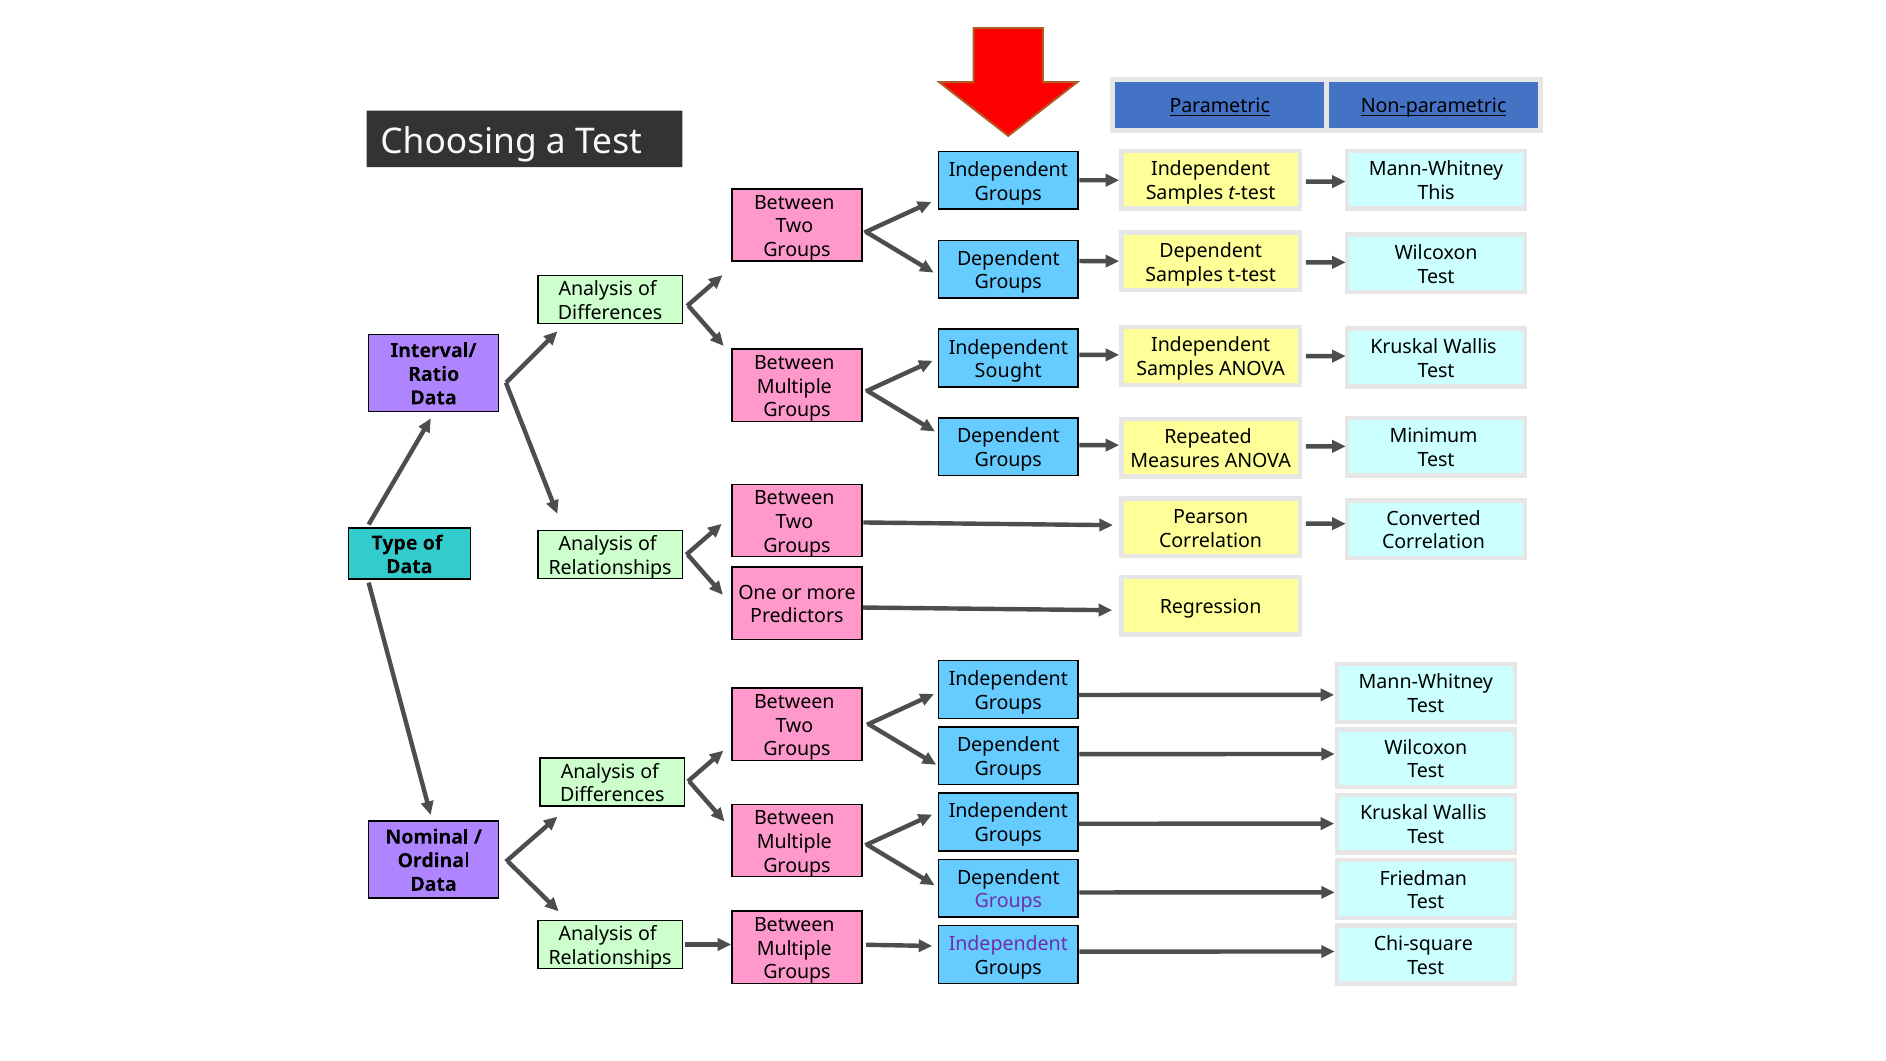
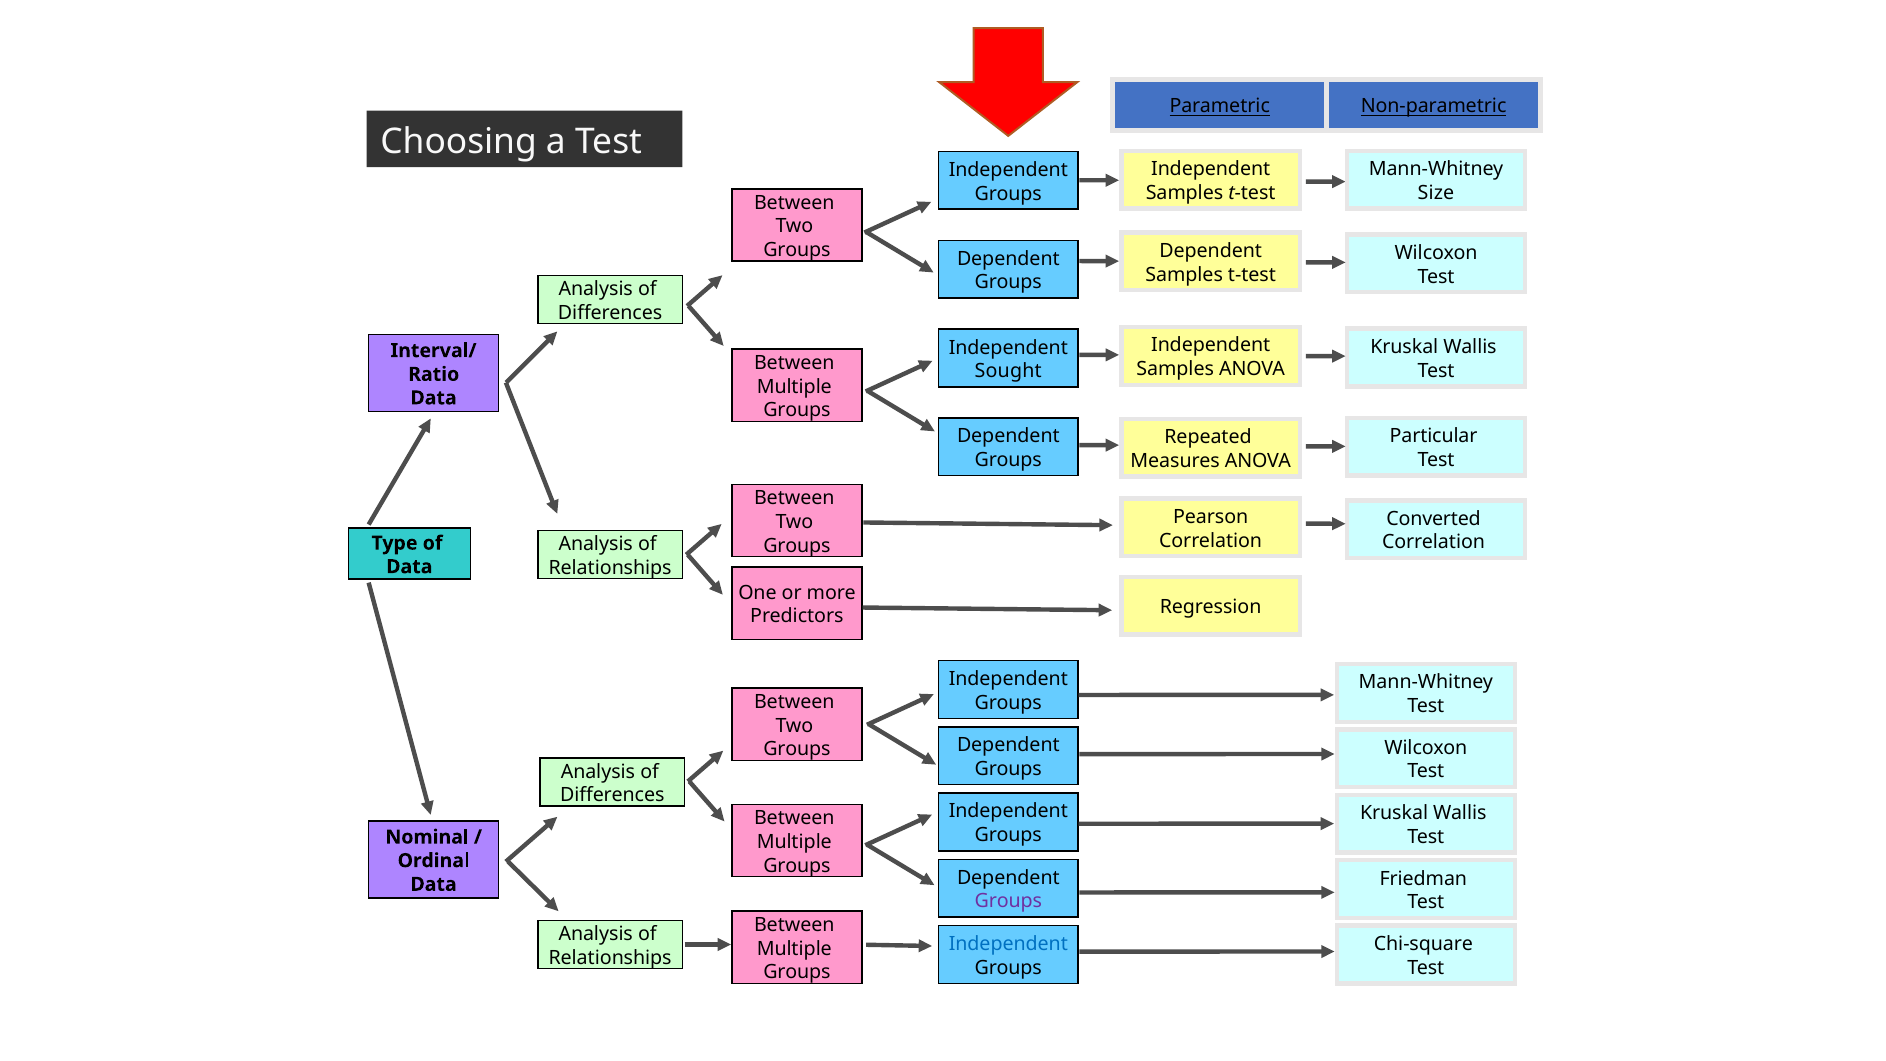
This: This -> Size (1436, 193)
Minimum: Minimum -> Particular (1434, 436)
Independent colour: purple -> blue (1008, 944)
